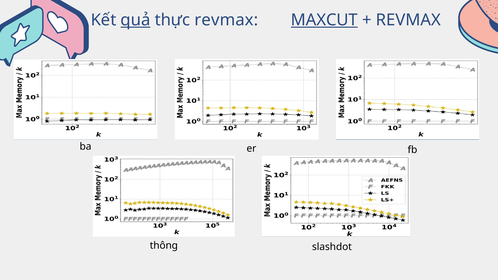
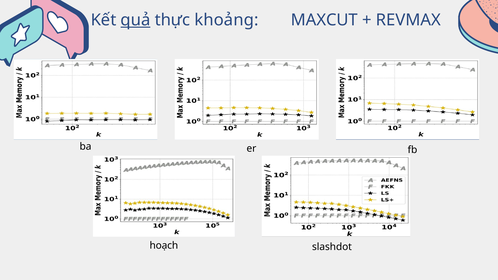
thực revmax: revmax -> khoảng (226, 20)
MAXCUT underline: present -> none (324, 20)
thông: thông -> hoạch (164, 246)
